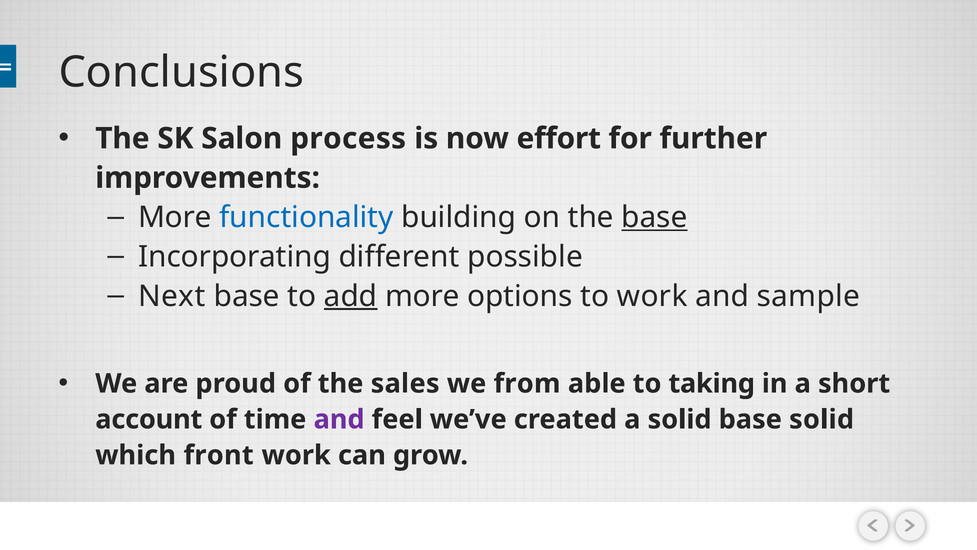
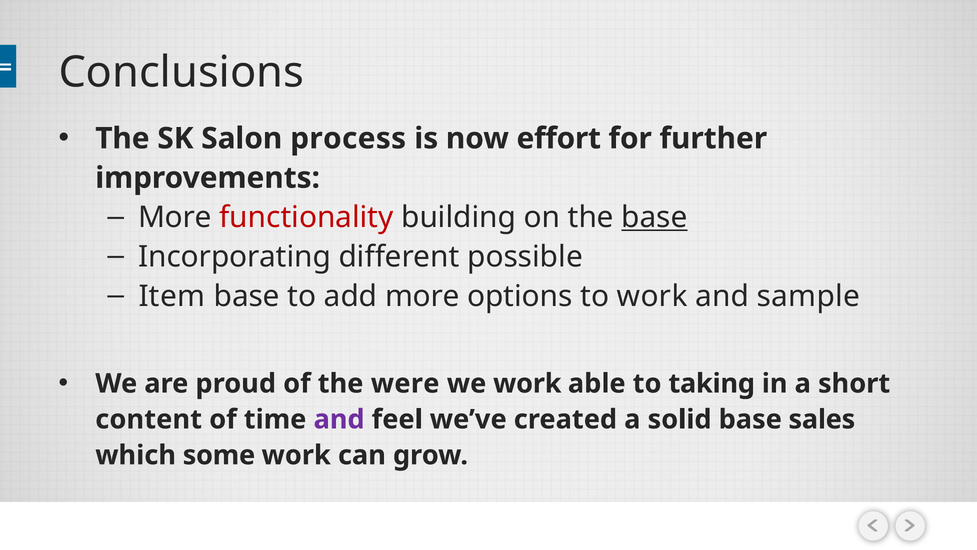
functionality colour: blue -> red (306, 217)
Next: Next -> Item (172, 296)
add underline: present -> none (351, 296)
sales: sales -> were (405, 383)
we from: from -> work (527, 383)
account: account -> content (149, 419)
base solid: solid -> sales (822, 419)
front: front -> some (219, 455)
